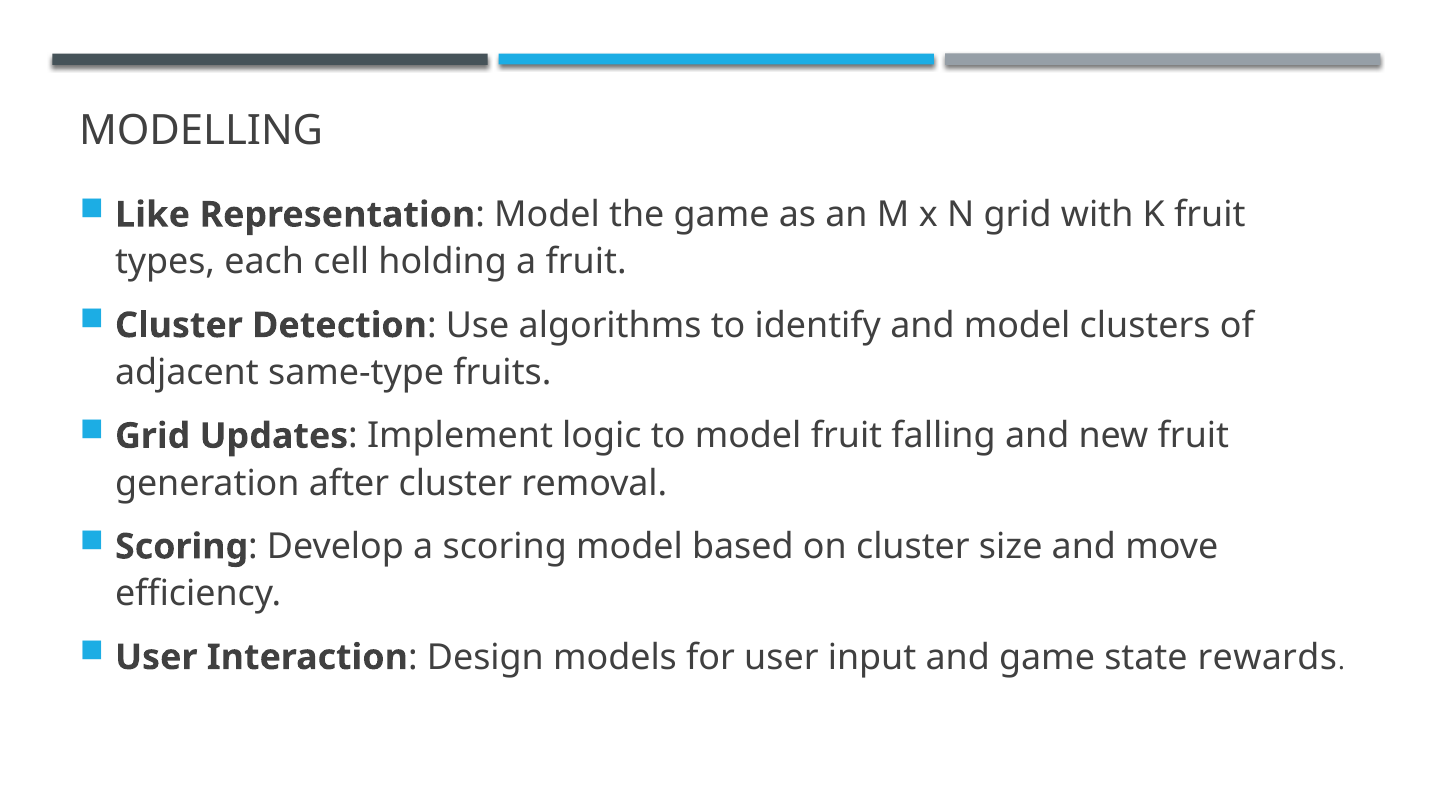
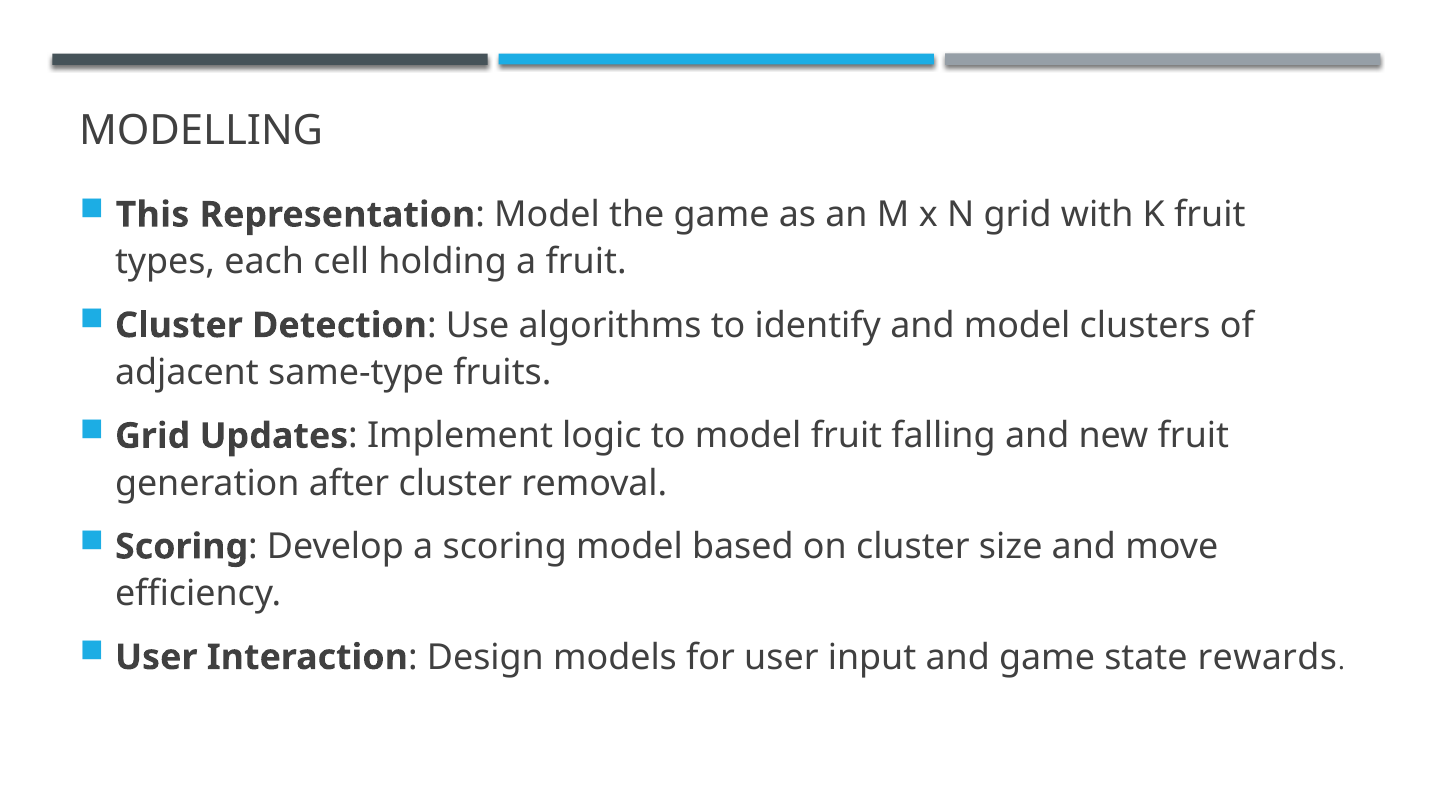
Like: Like -> This (152, 215)
